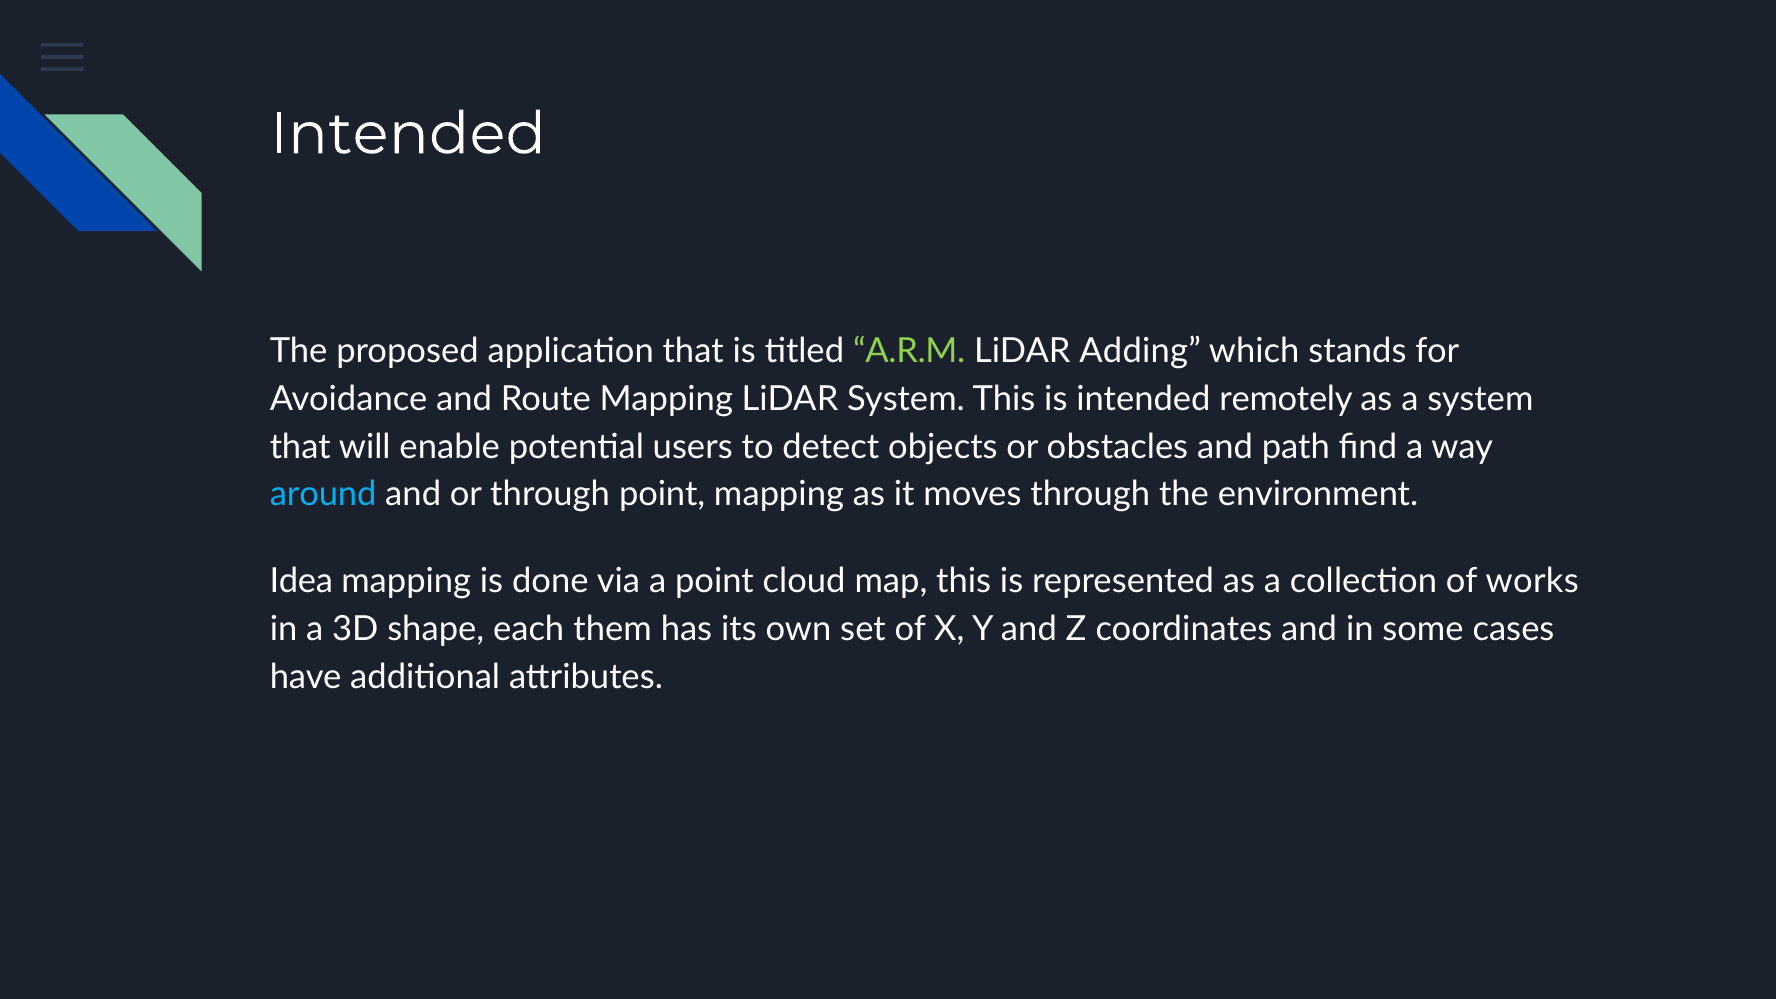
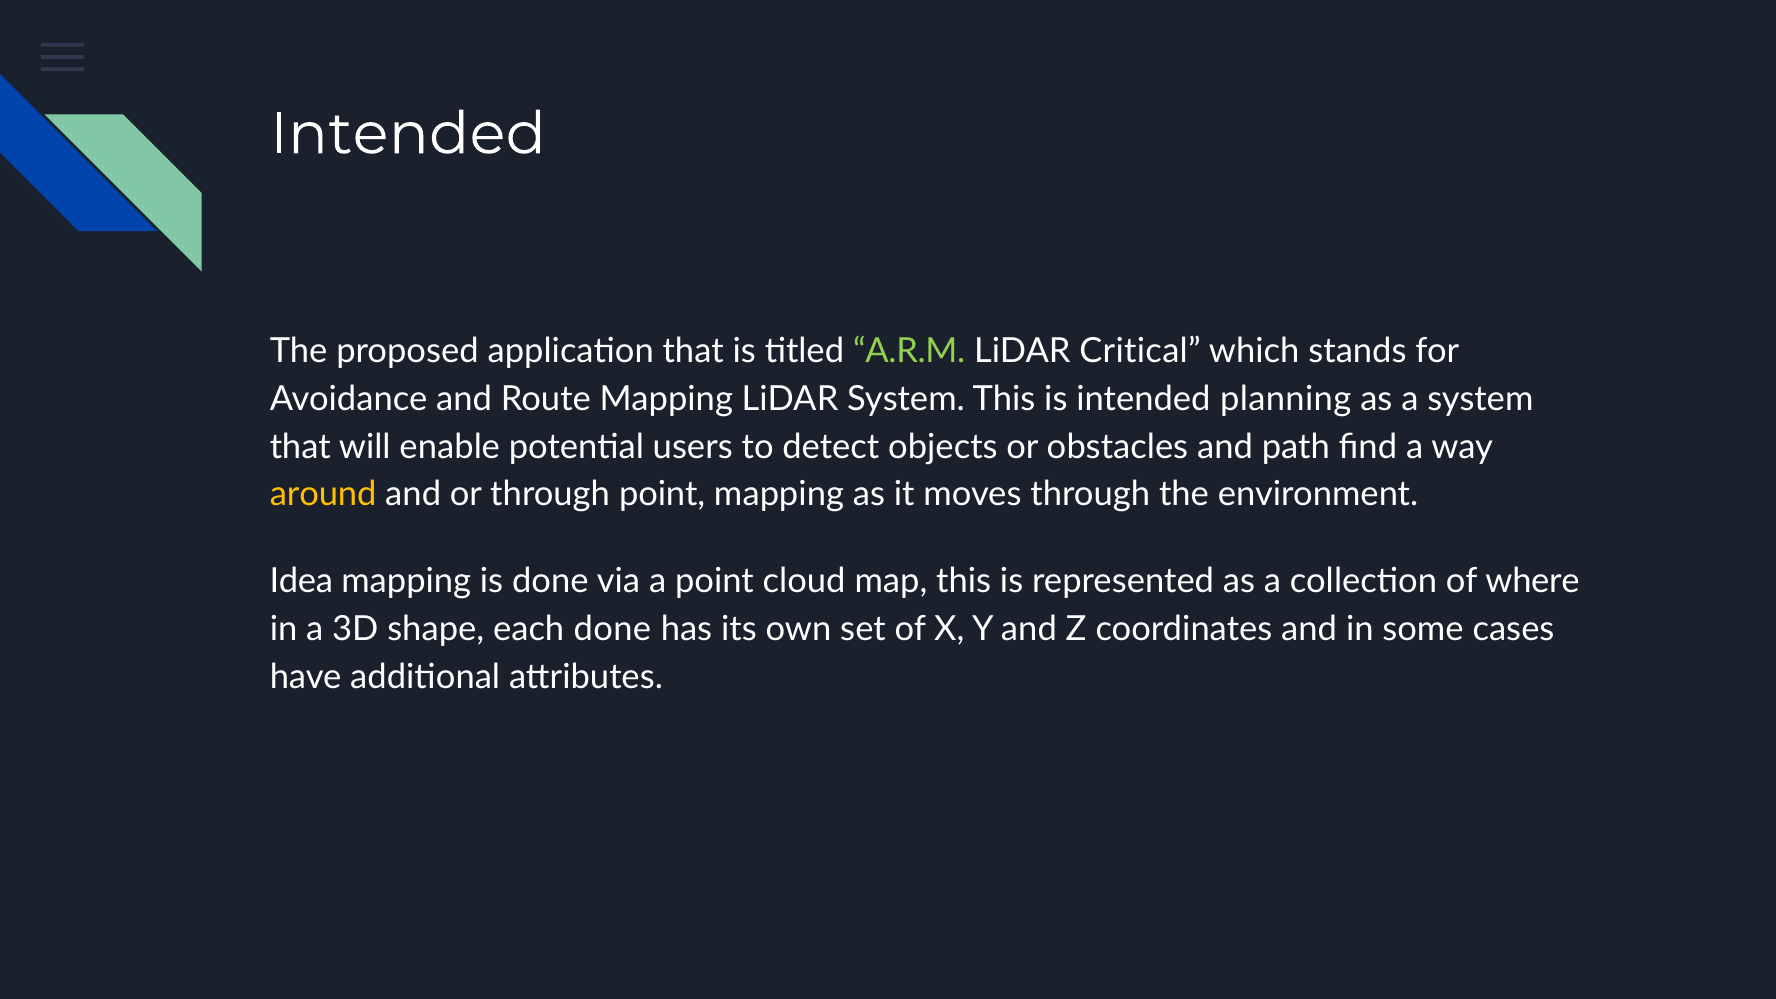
Adding: Adding -> Critical (1140, 351)
remotely: remotely -> planning (1286, 399)
around colour: light blue -> yellow (323, 494)
works: works -> where (1533, 581)
each them: them -> done (612, 629)
